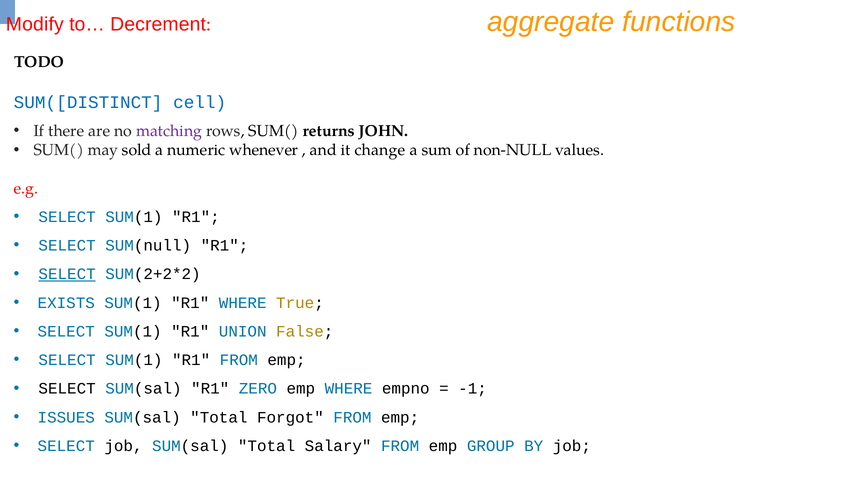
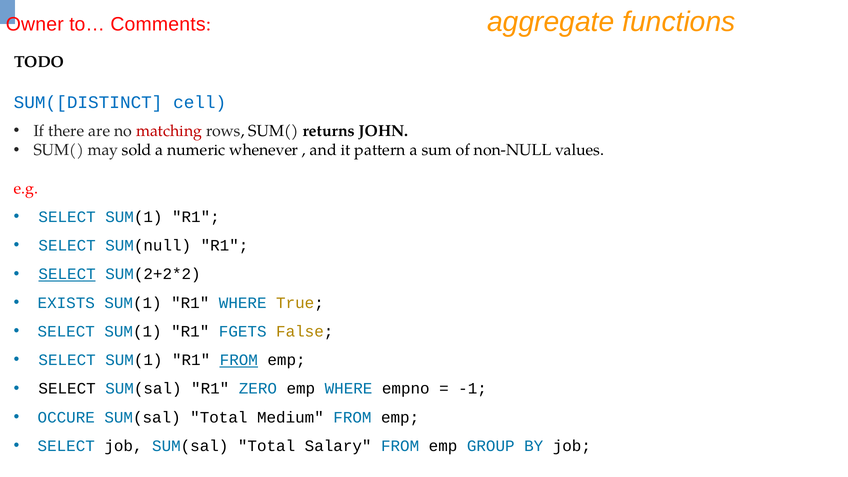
Modify: Modify -> Owner (35, 24)
Decrement: Decrement -> Comments (158, 24)
matching colour: purple -> red (169, 131)
change: change -> pattern (380, 150)
UNION: UNION -> FGETS (243, 331)
FROM underline: none -> present (239, 360)
ISSUES: ISSUES -> OCCURE (66, 417)
Forgot: Forgot -> Medium (290, 417)
